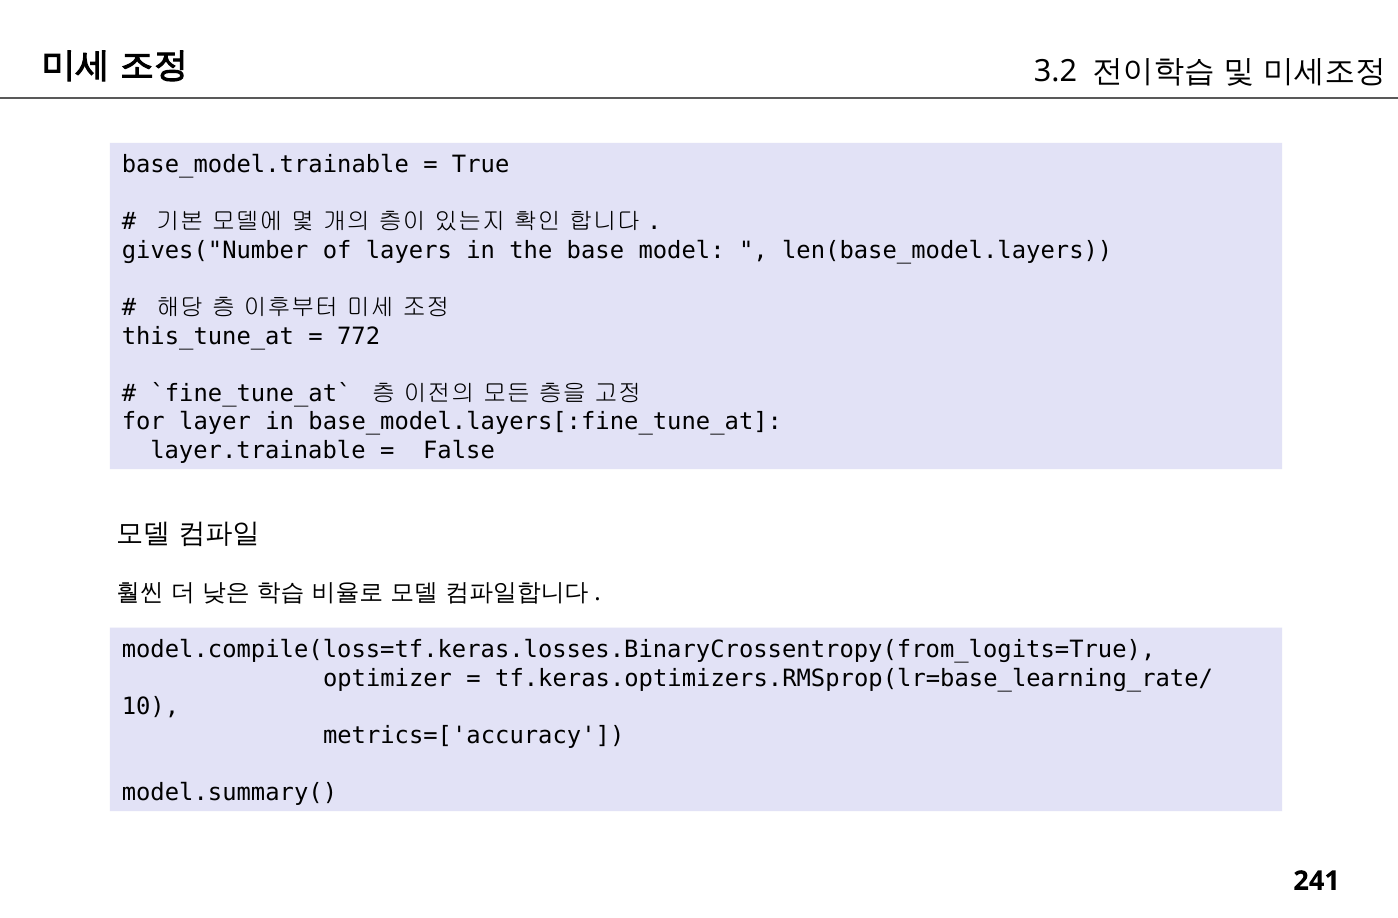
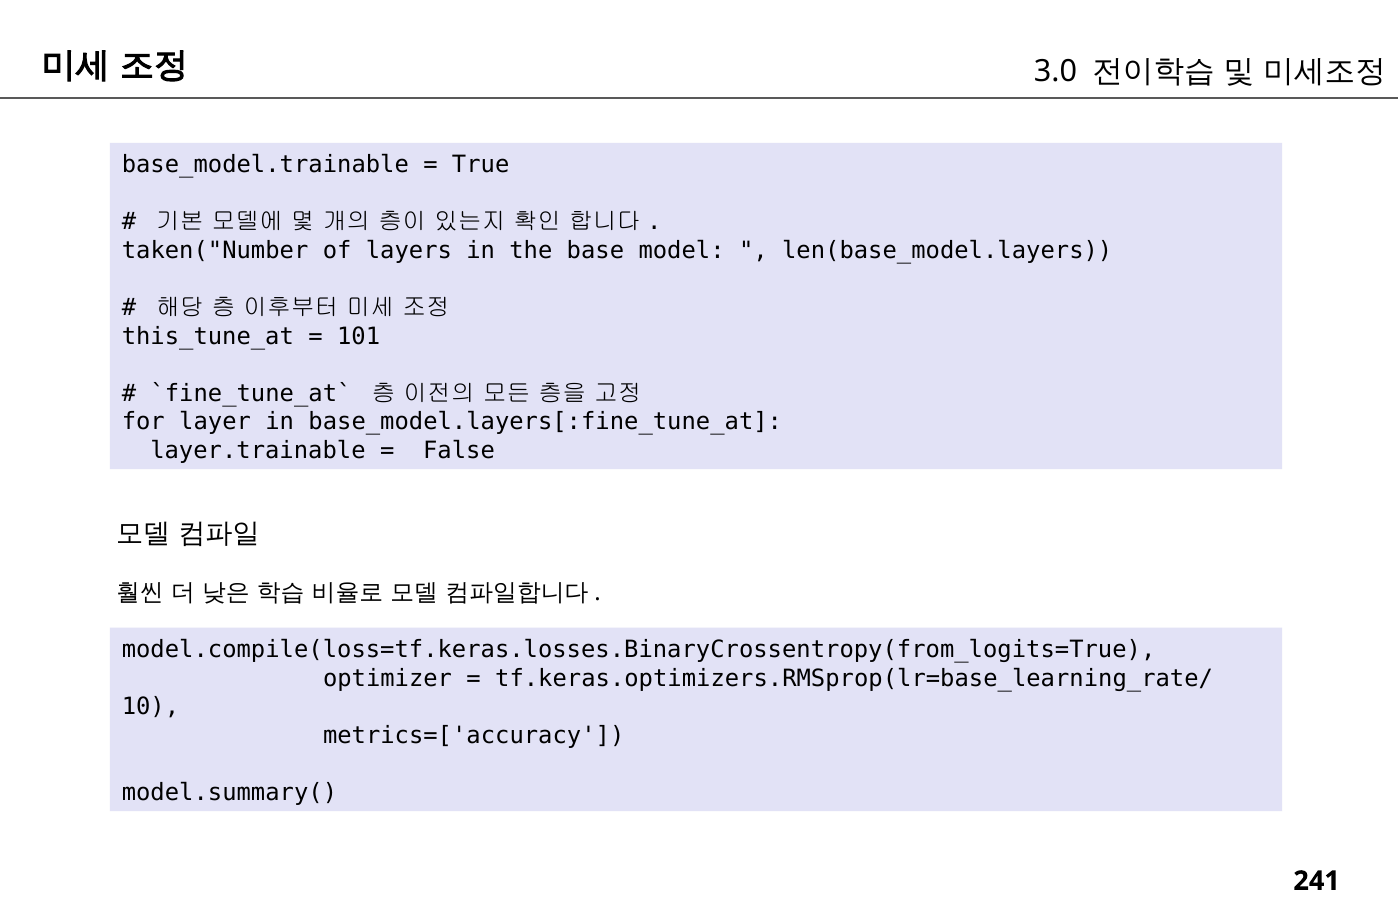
3.2: 3.2 -> 3.0 (1056, 72)
gives("Number: gives("Number -> taken("Number (215, 251)
772: 772 -> 101 (359, 336)
